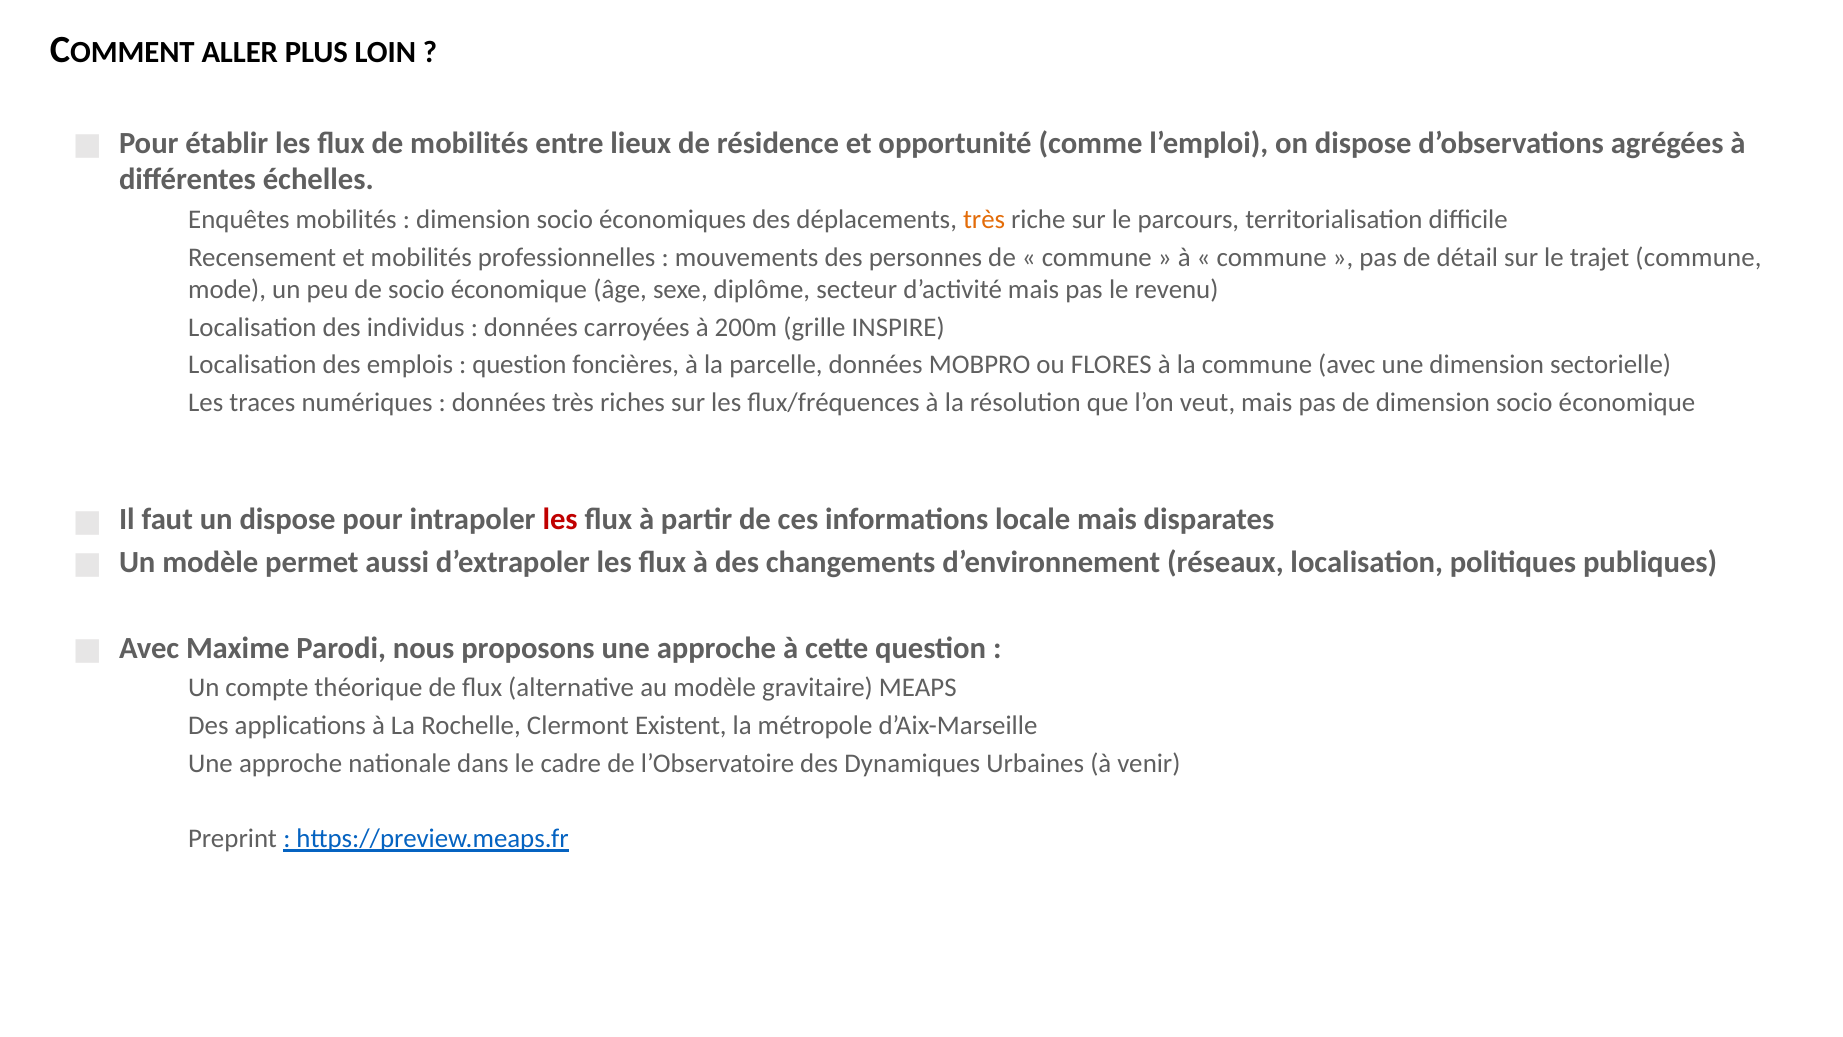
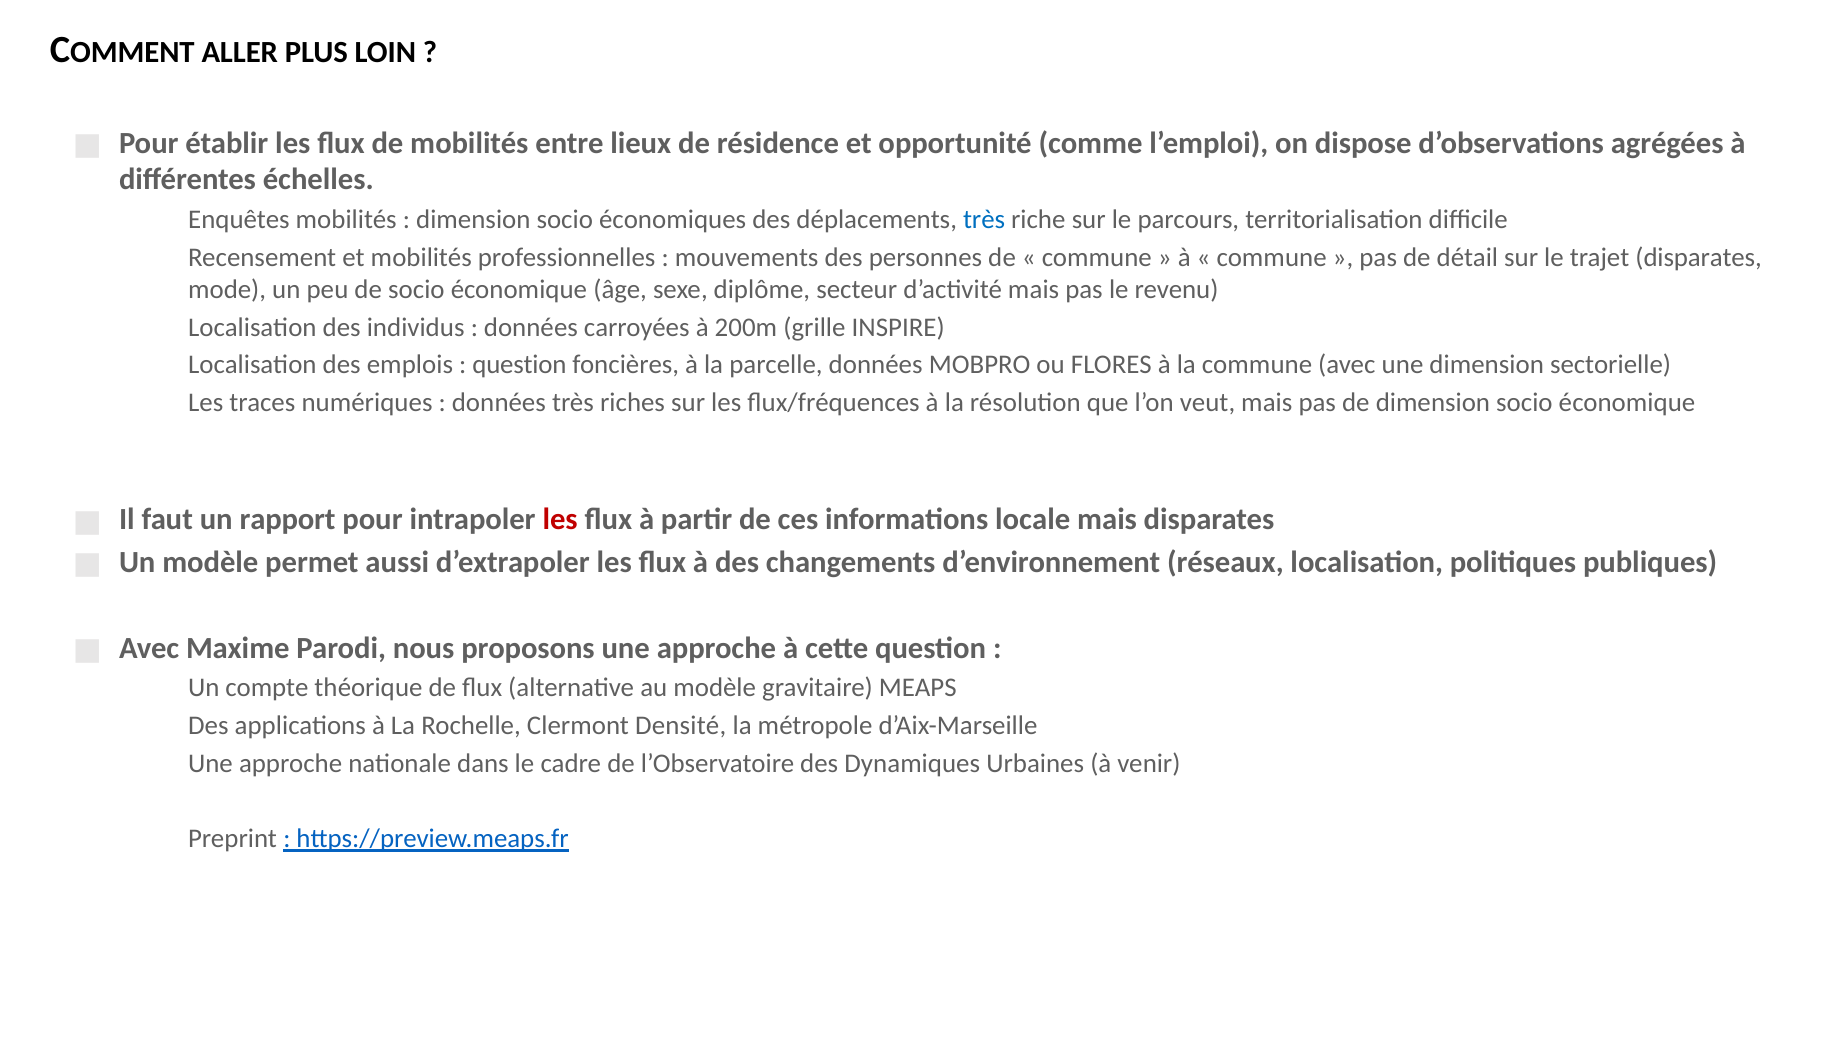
très colour: orange -> blue (984, 220)
trajet commune: commune -> disparates (1699, 257)
un dispose: dispose -> rapport (288, 519)
Existent: Existent -> Densité (681, 725)
